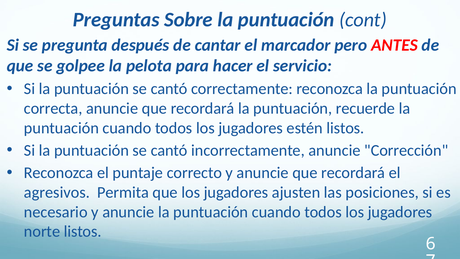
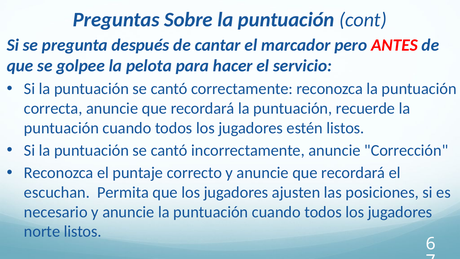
agresivos: agresivos -> escuchan (57, 192)
